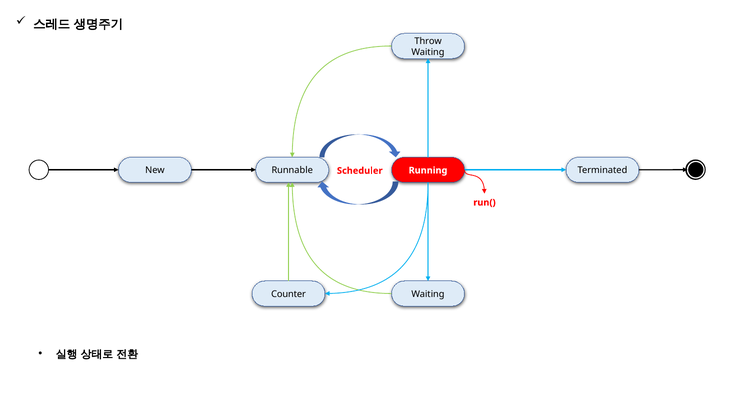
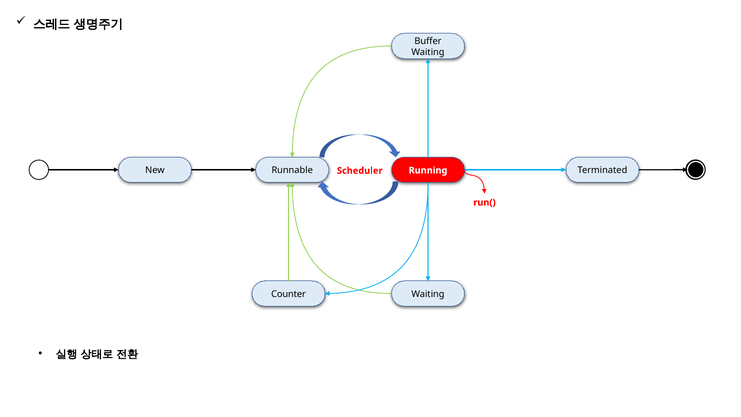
Throw: Throw -> Buffer (428, 41)
